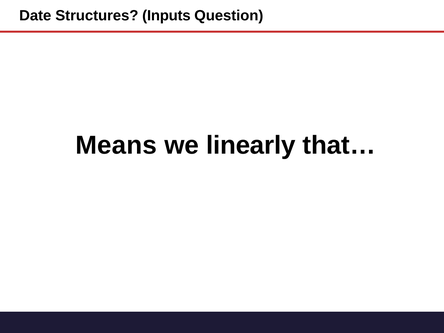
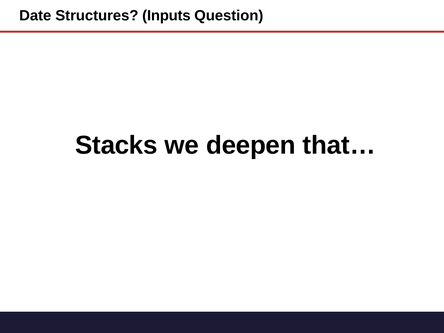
Means: Means -> Stacks (116, 145)
linearly: linearly -> deepen (251, 145)
